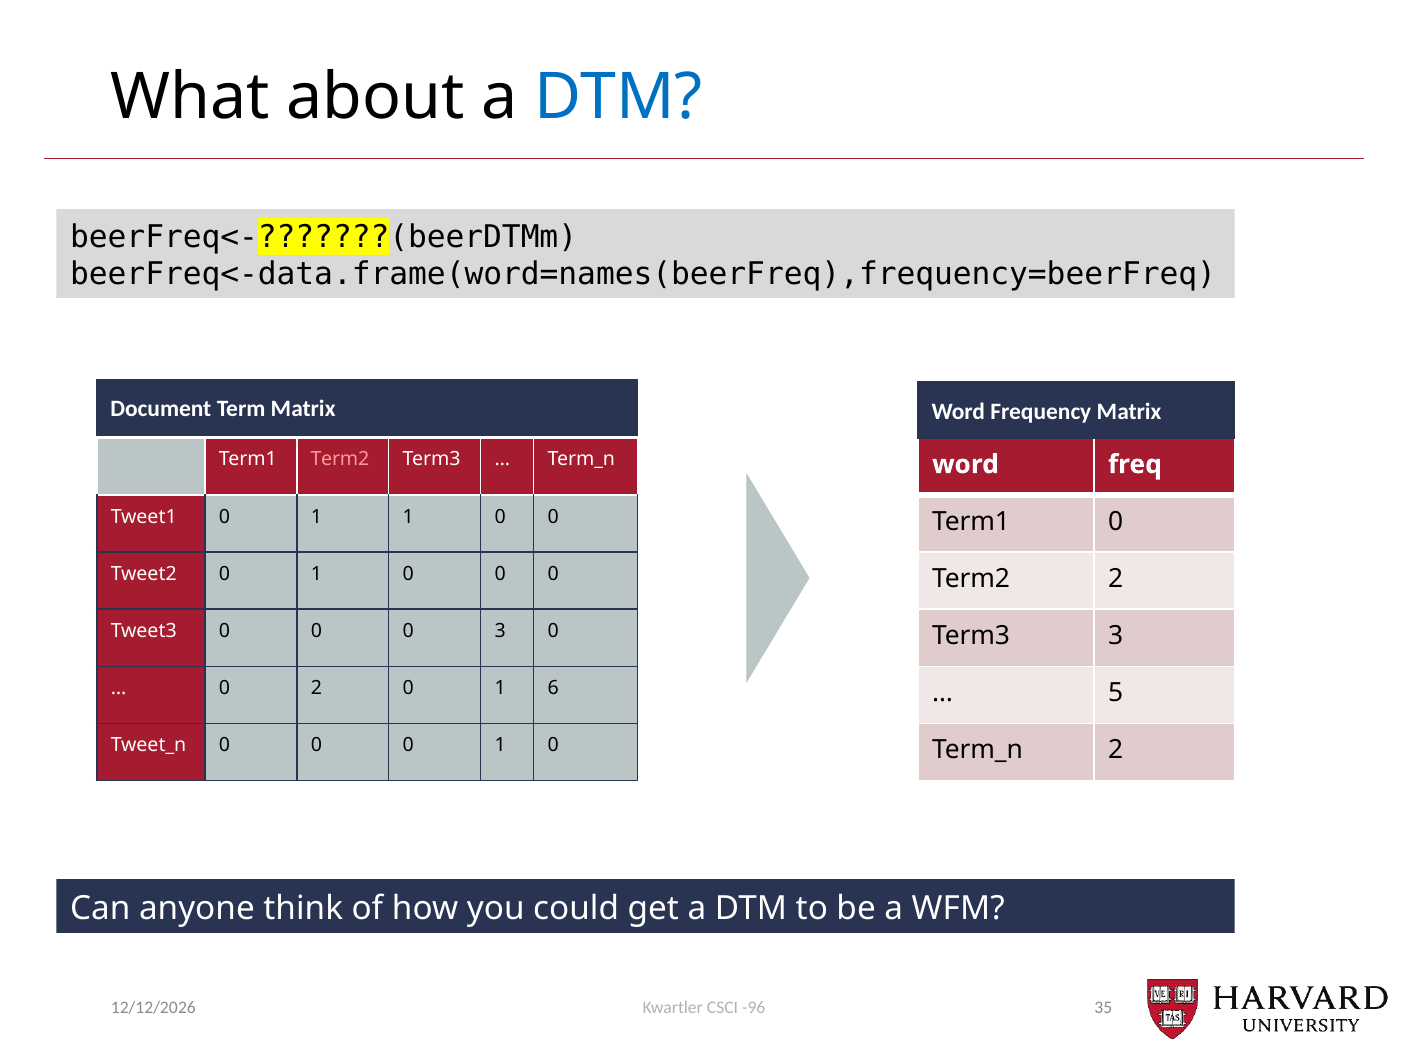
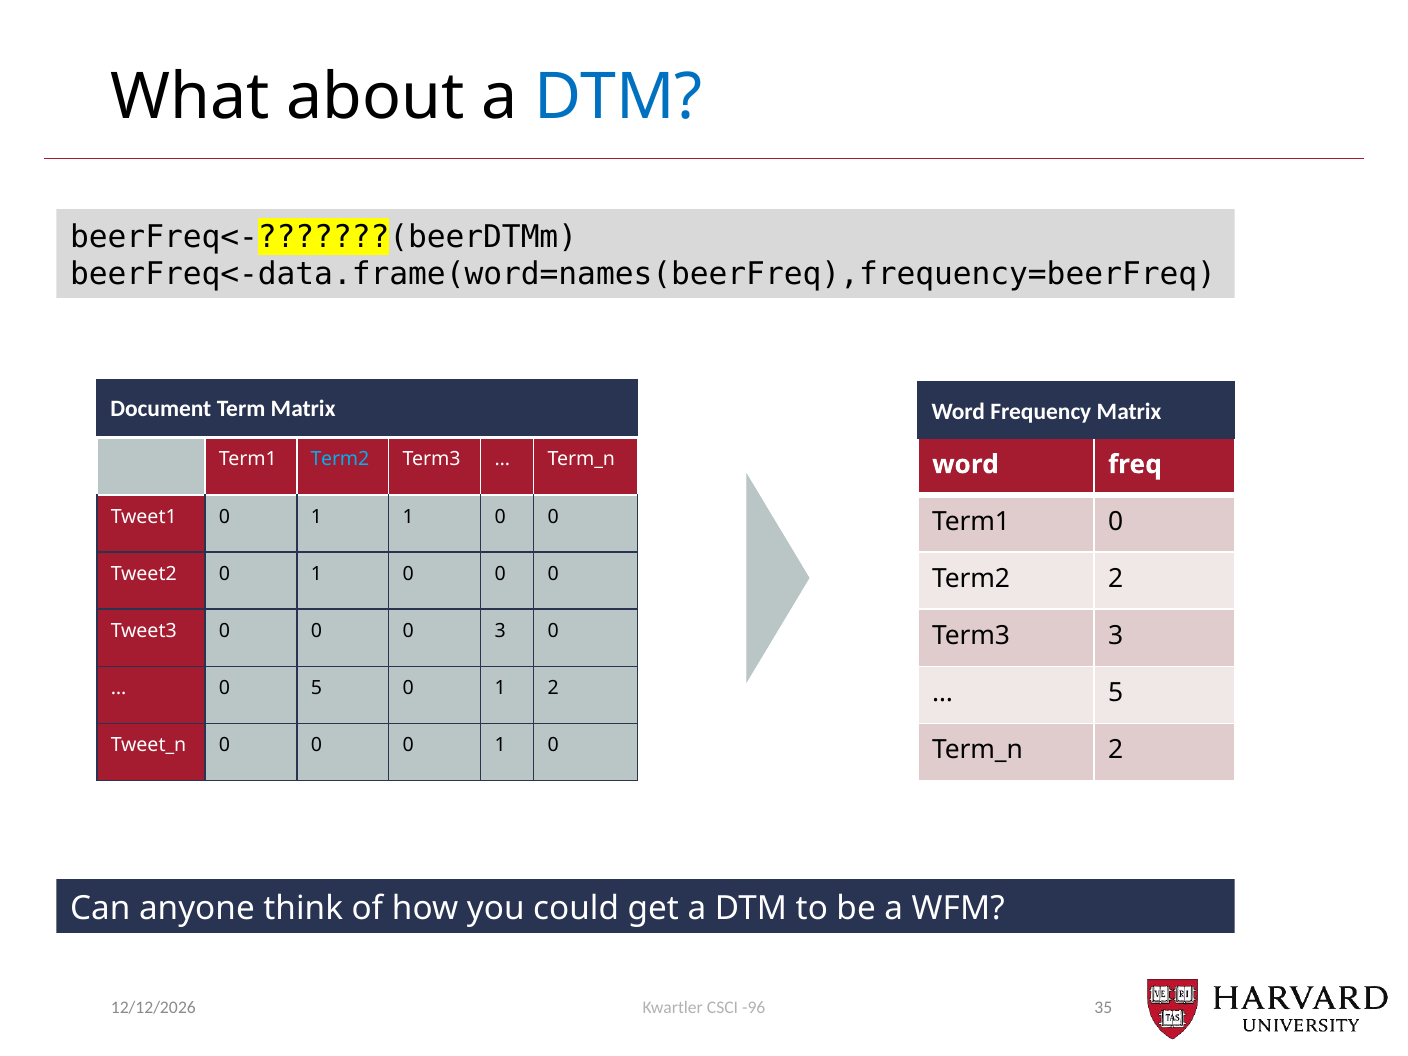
Term2 colour: pink -> light blue (340, 459)
0 2: 2 -> 5 (316, 688)
1 6: 6 -> 2 (553, 688)
